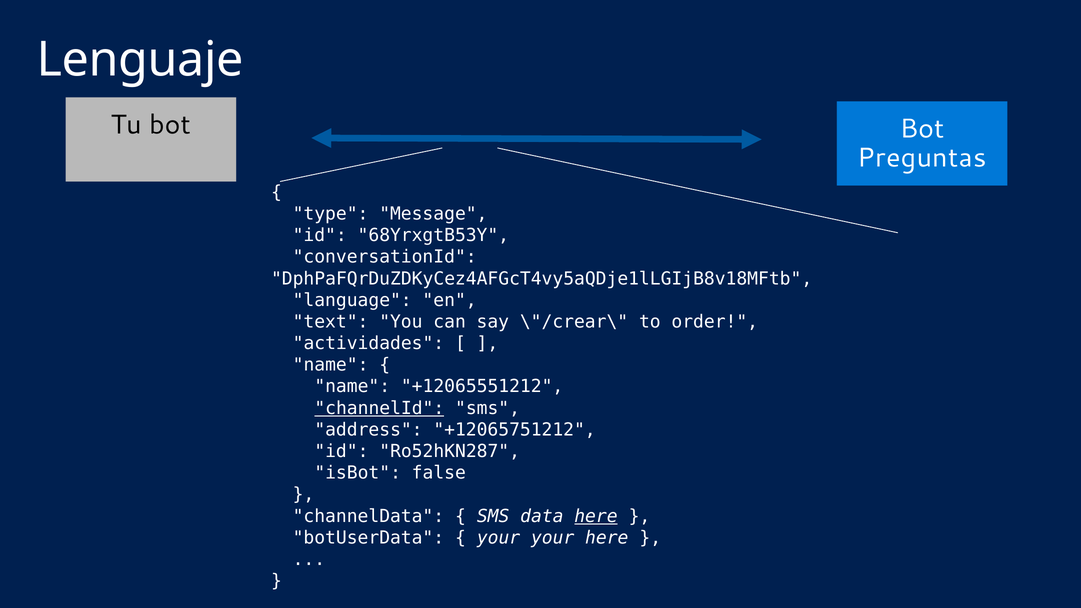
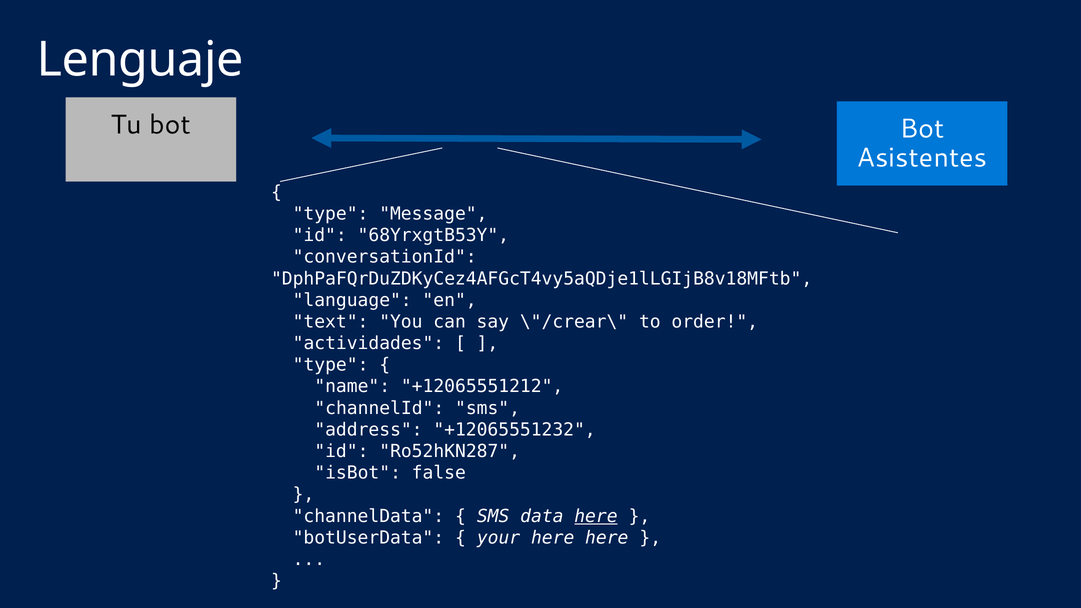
Preguntas: Preguntas -> Asistentes (922, 158)
name: name -> type (331, 365)
channelId underline: present -> none (379, 408)
+12065751212: +12065751212 -> +12065551232 (515, 430)
your your: your -> here (553, 538)
